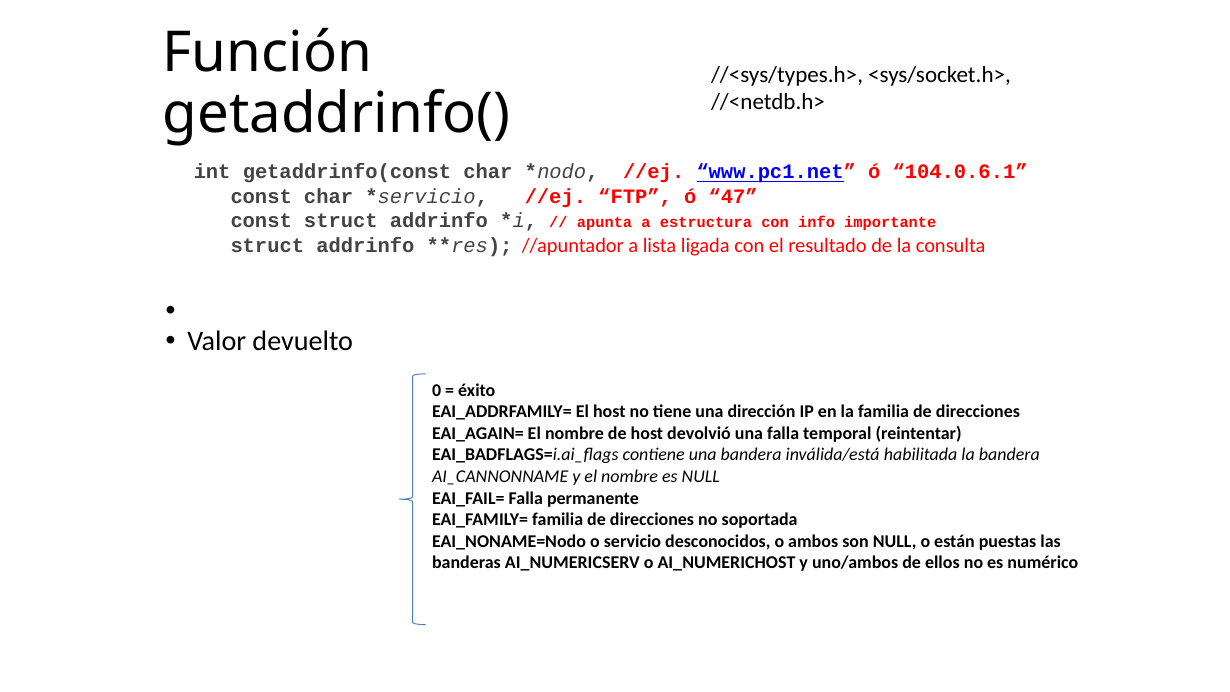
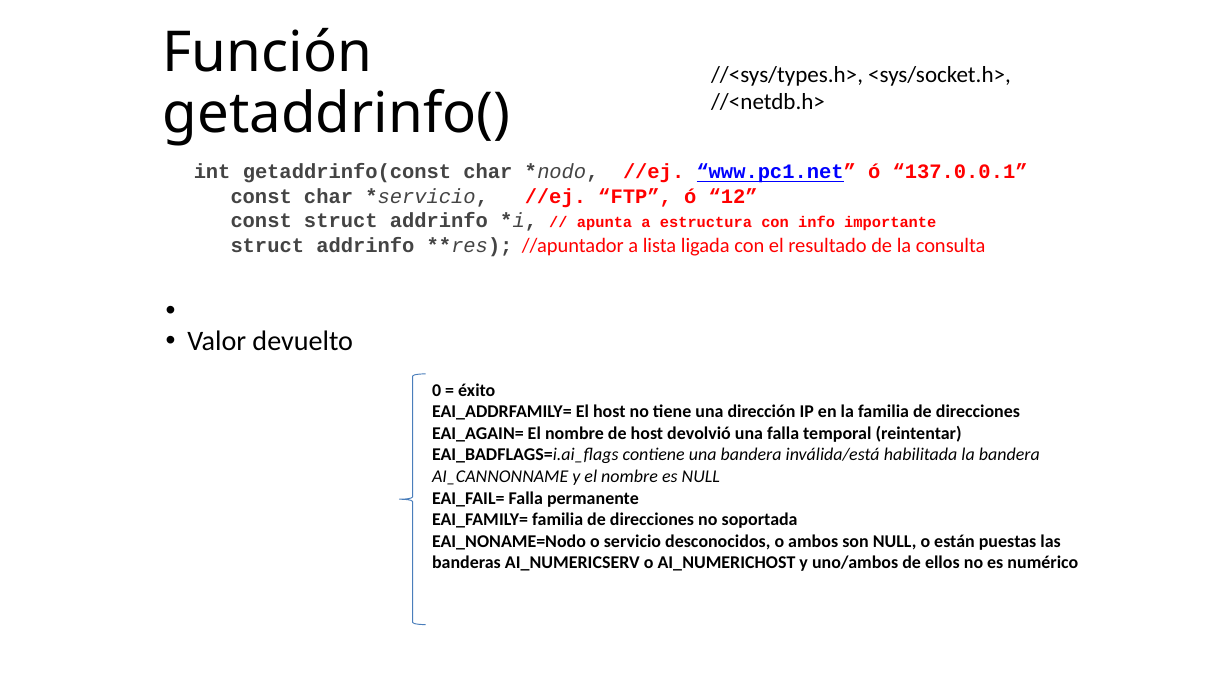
104.0.6.1: 104.0.6.1 -> 137.0.0.1 (960, 172)
47: 47 -> 12 (733, 196)
